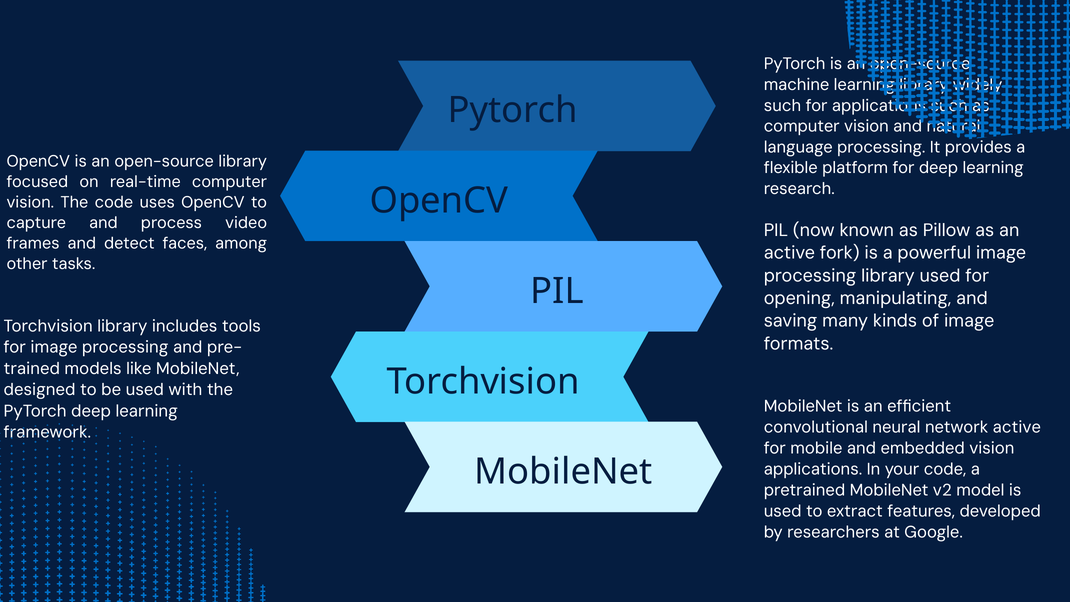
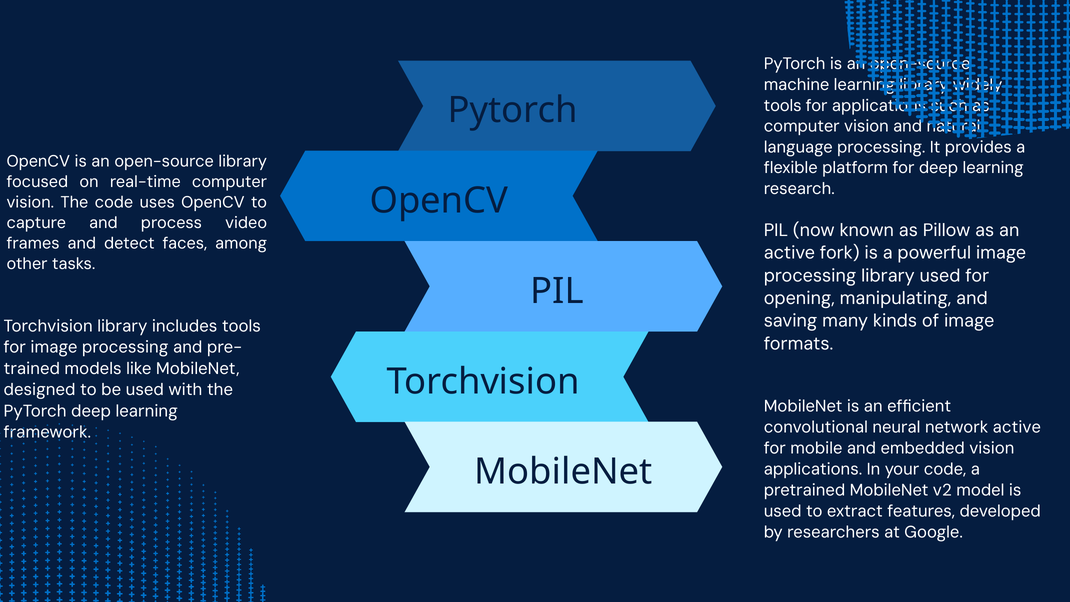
such: such -> tools (783, 106)
